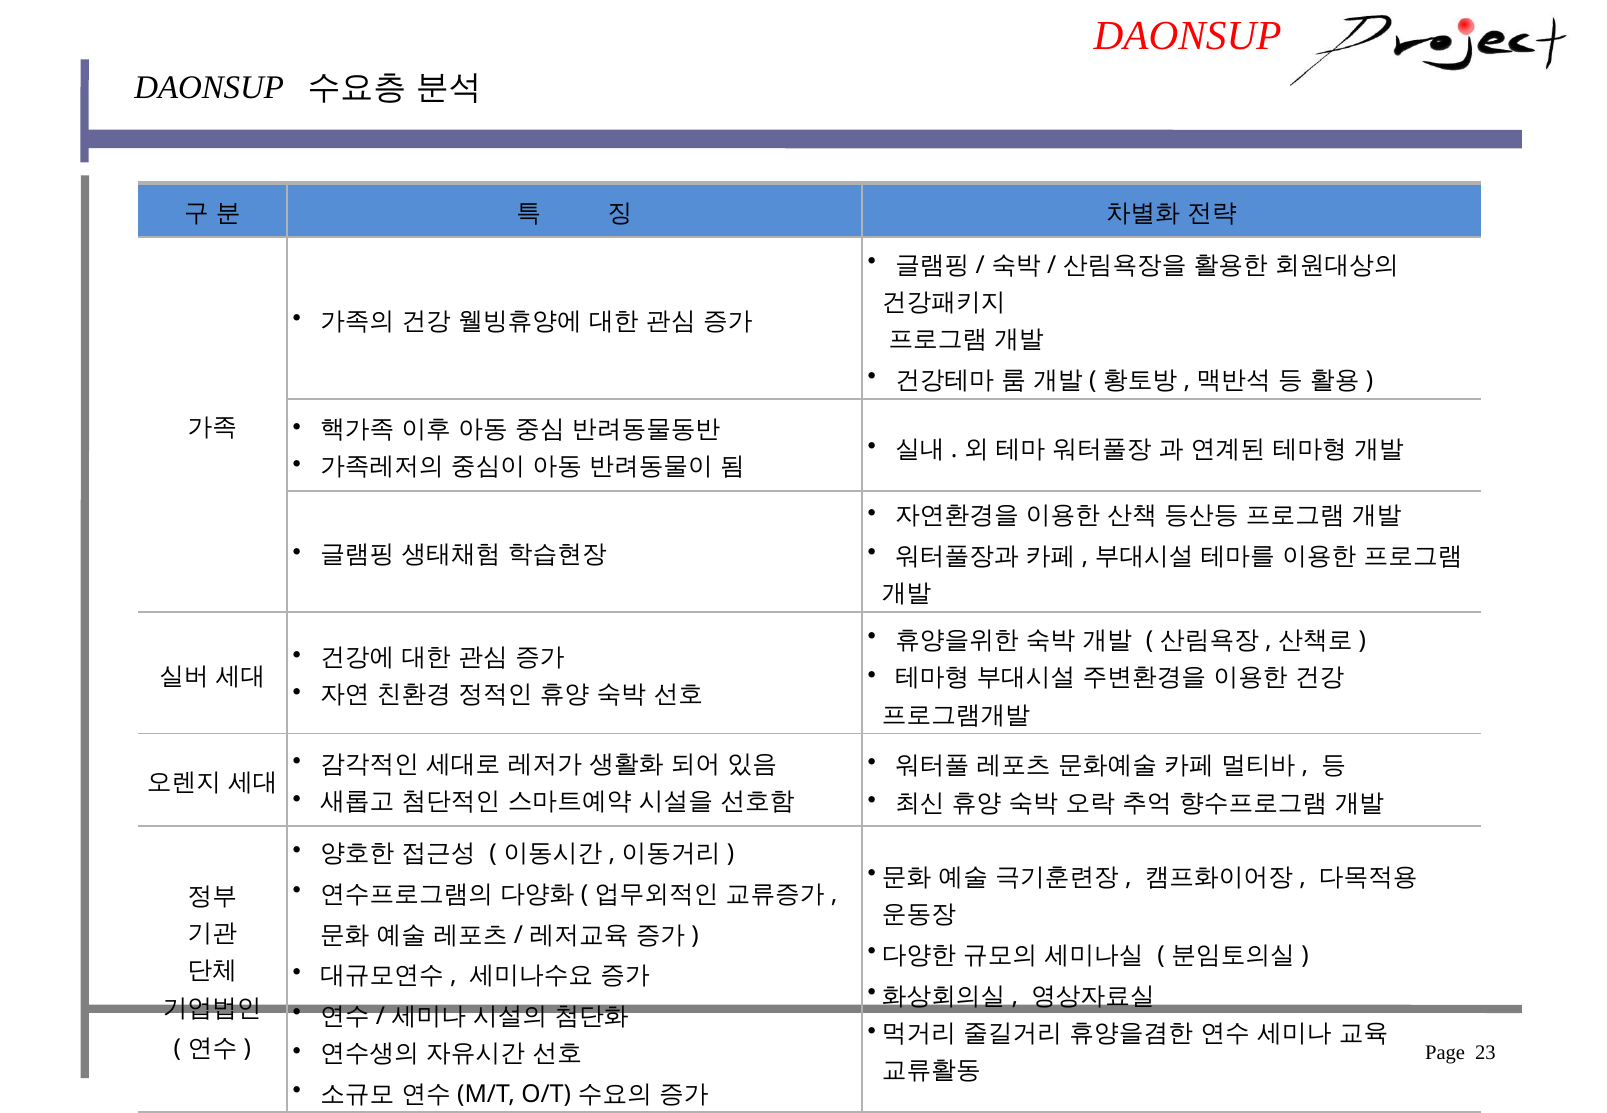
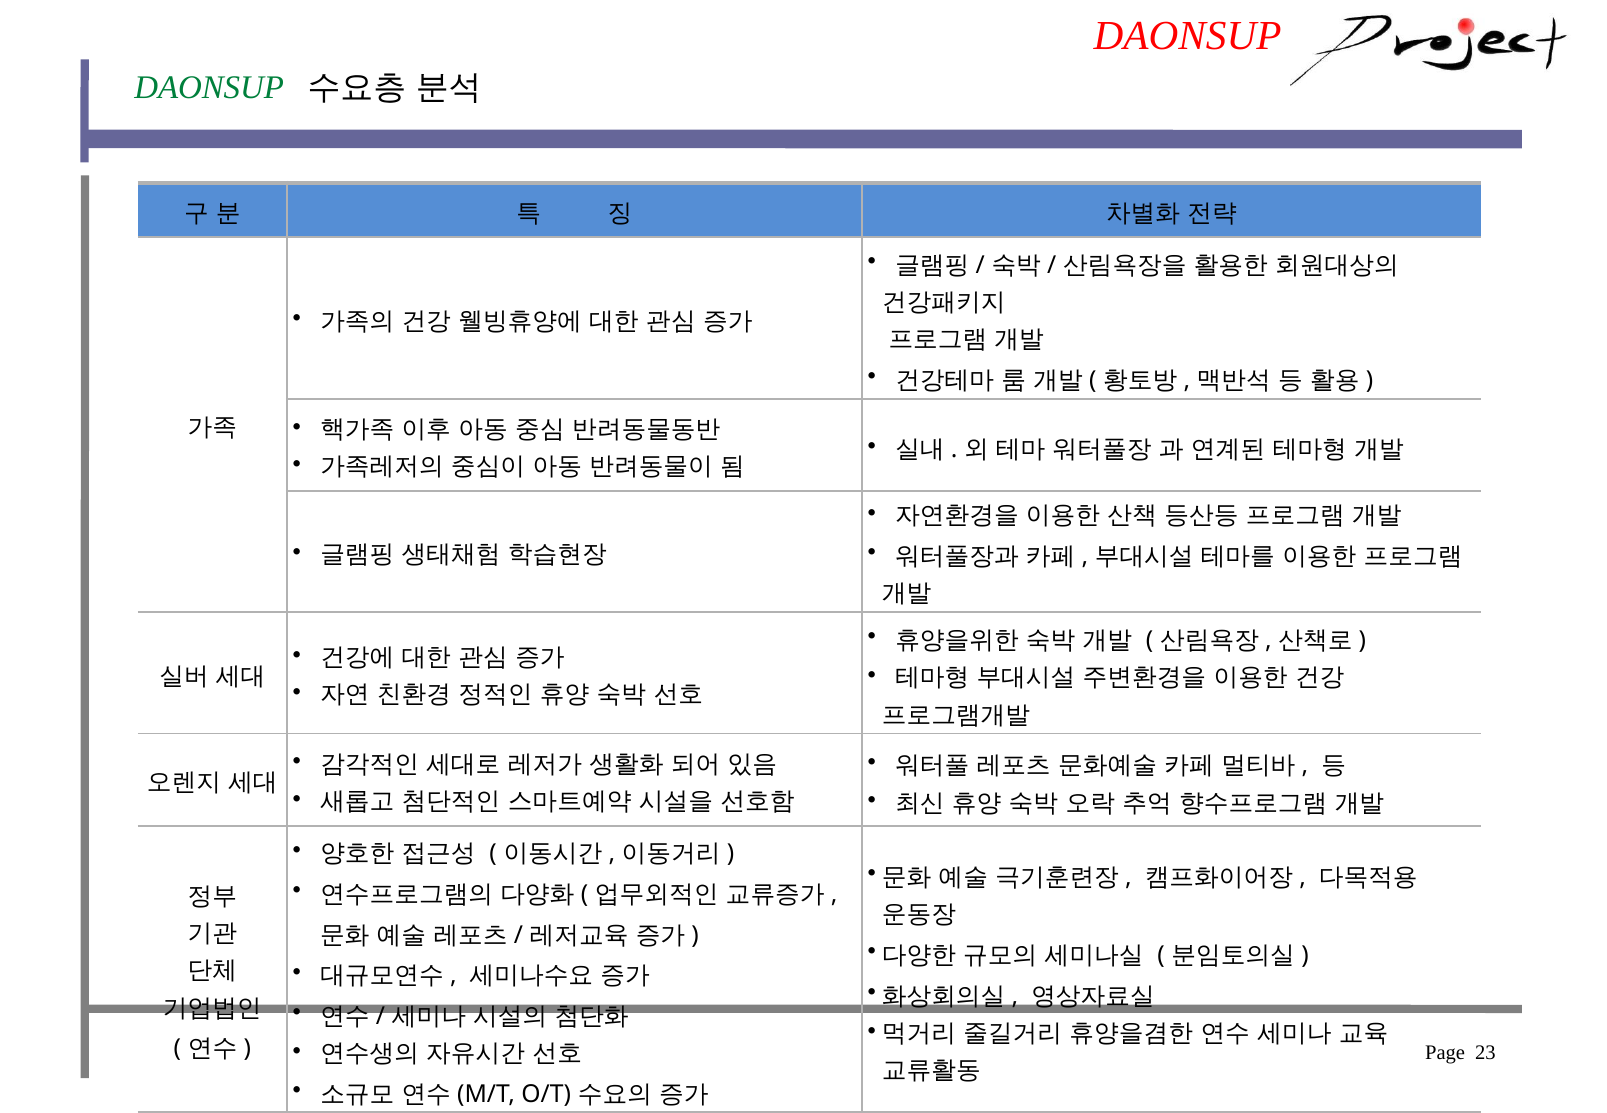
DAONSUP colour: black -> green (209, 87)
